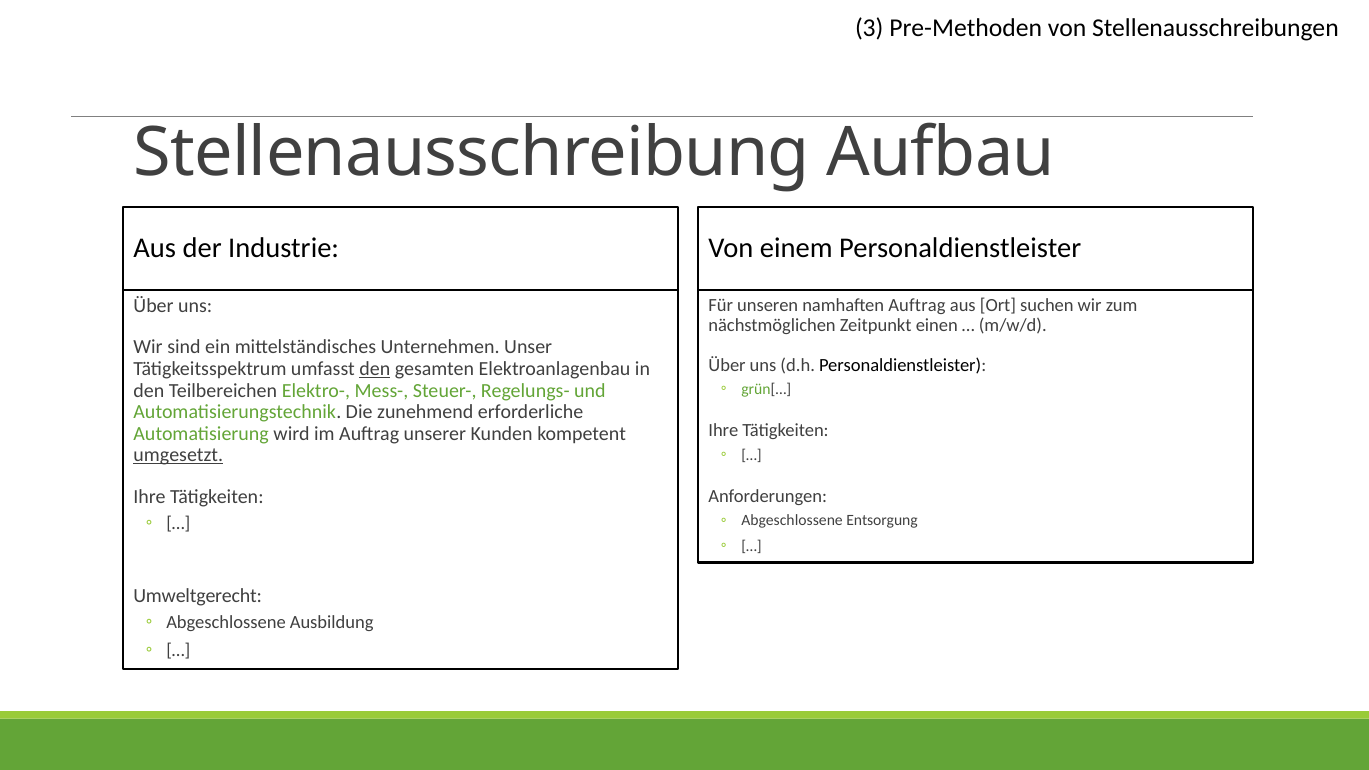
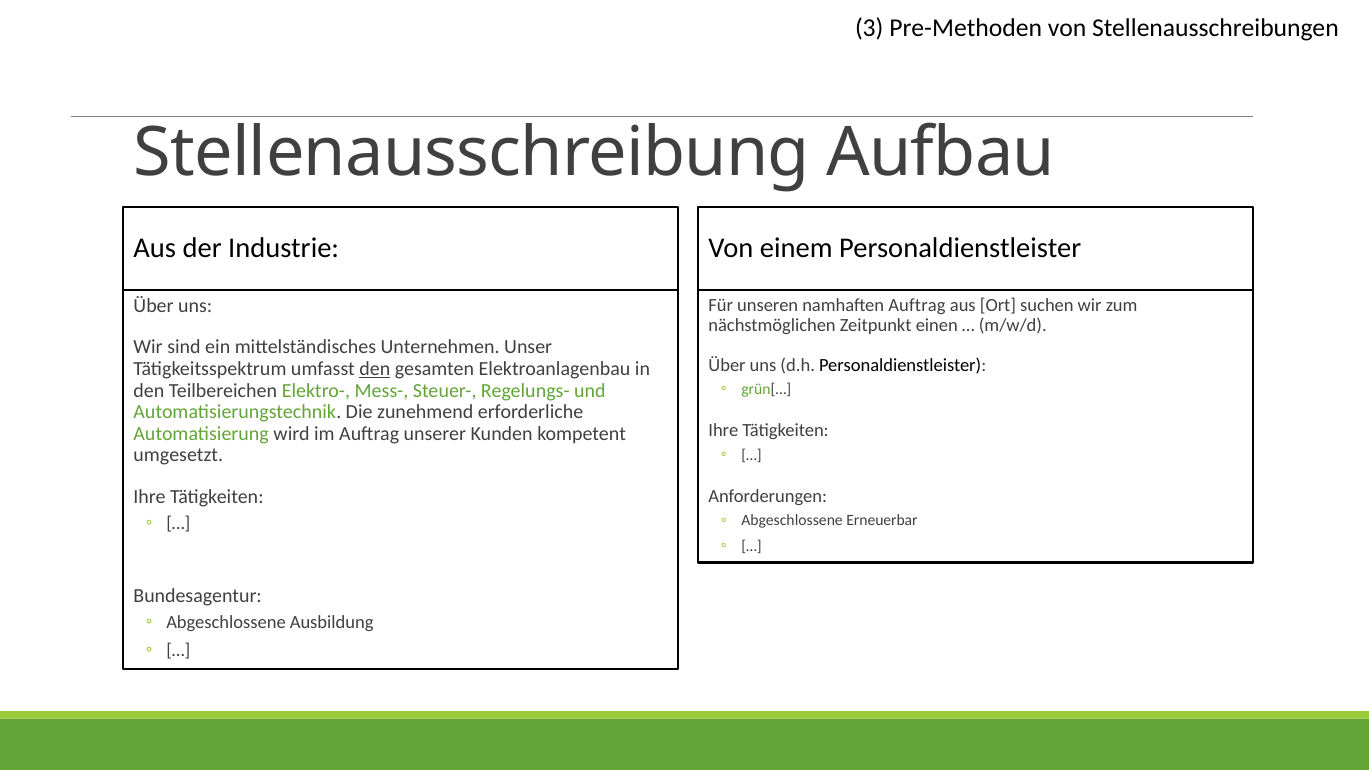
umgesetzt underline: present -> none (178, 455)
Entsorgung: Entsorgung -> Erneuerbar (882, 520)
Umweltgerecht: Umweltgerecht -> Bundesagentur (198, 596)
